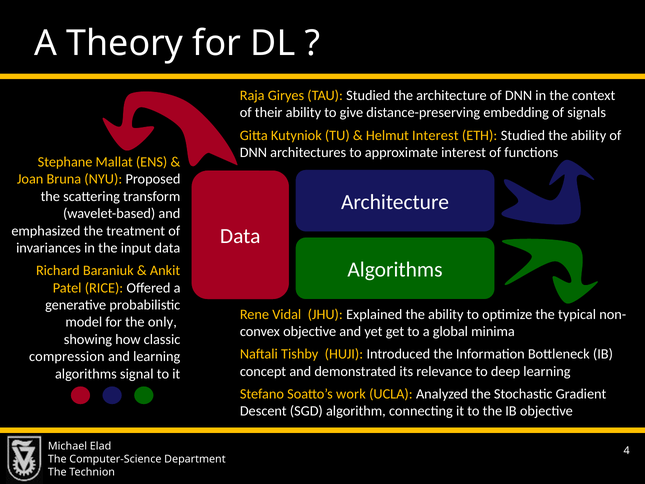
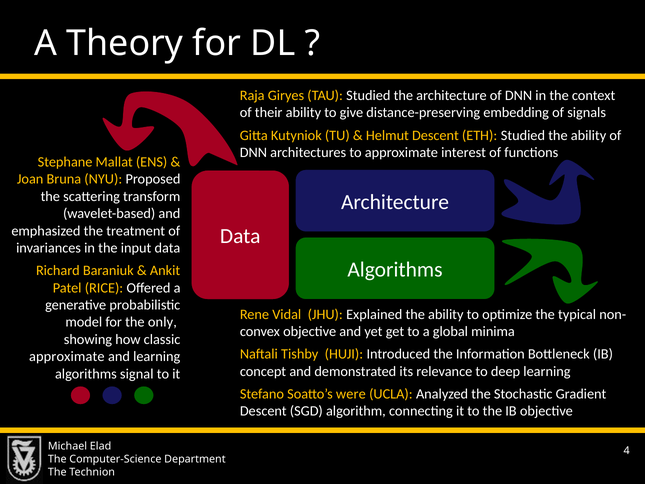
Helmut Interest: Interest -> Descent (435, 135)
compression: compression -> approximate (67, 356)
work: work -> were (351, 394)
